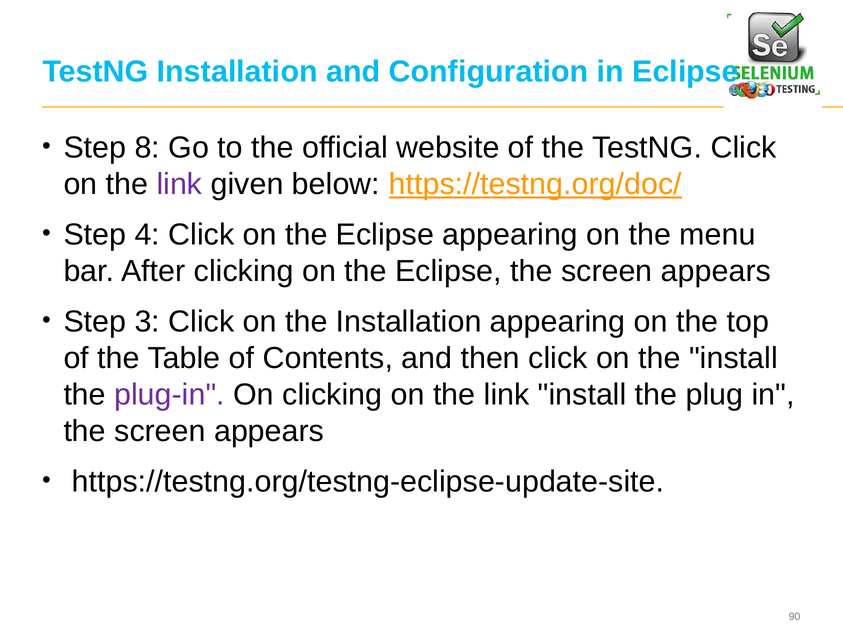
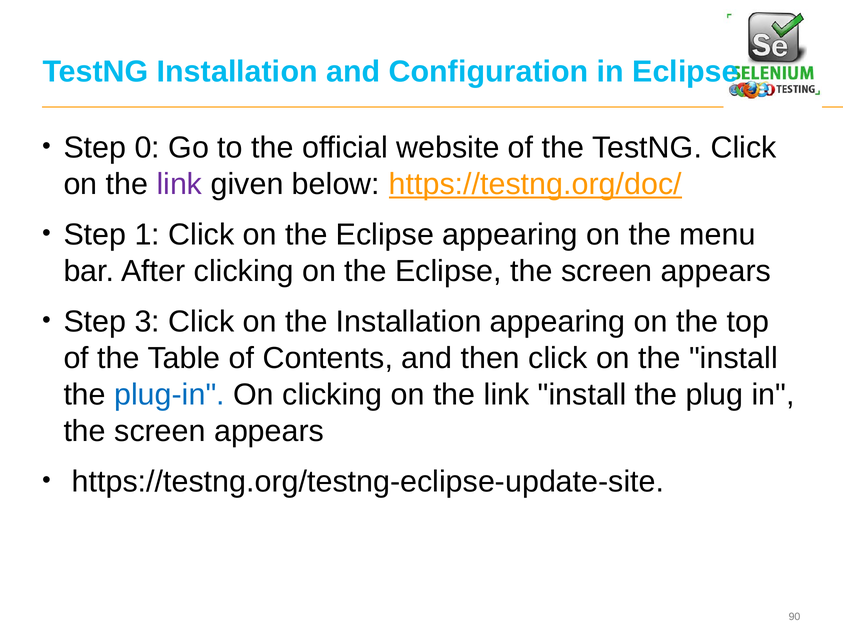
8: 8 -> 0 (147, 148)
4: 4 -> 1 (147, 235)
plug-in colour: purple -> blue (170, 395)
